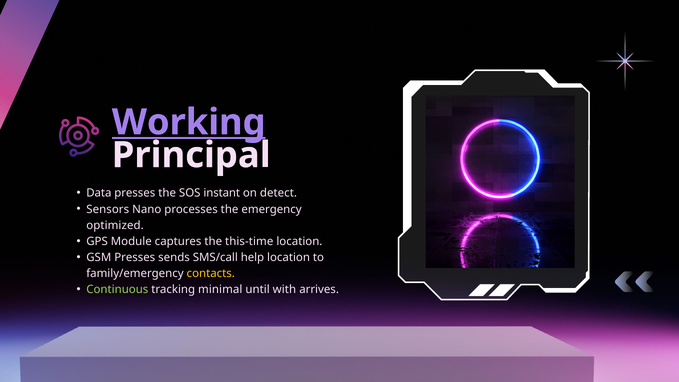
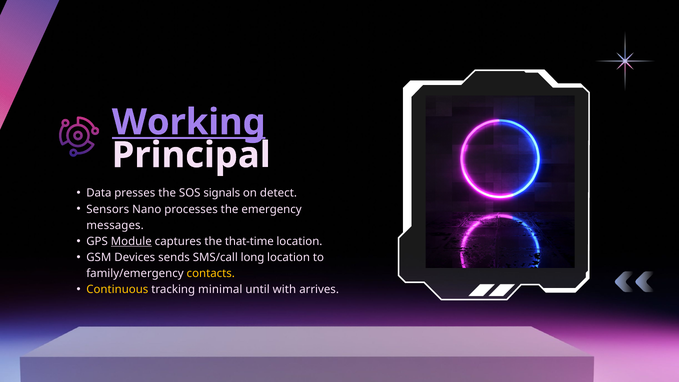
instant: instant -> signals (222, 193)
optimized: optimized -> messages (115, 225)
Module underline: none -> present (131, 241)
this-time: this-time -> that-time (249, 241)
GSM Presses: Presses -> Devices (135, 257)
help: help -> long (253, 257)
Continuous colour: light green -> yellow (117, 290)
